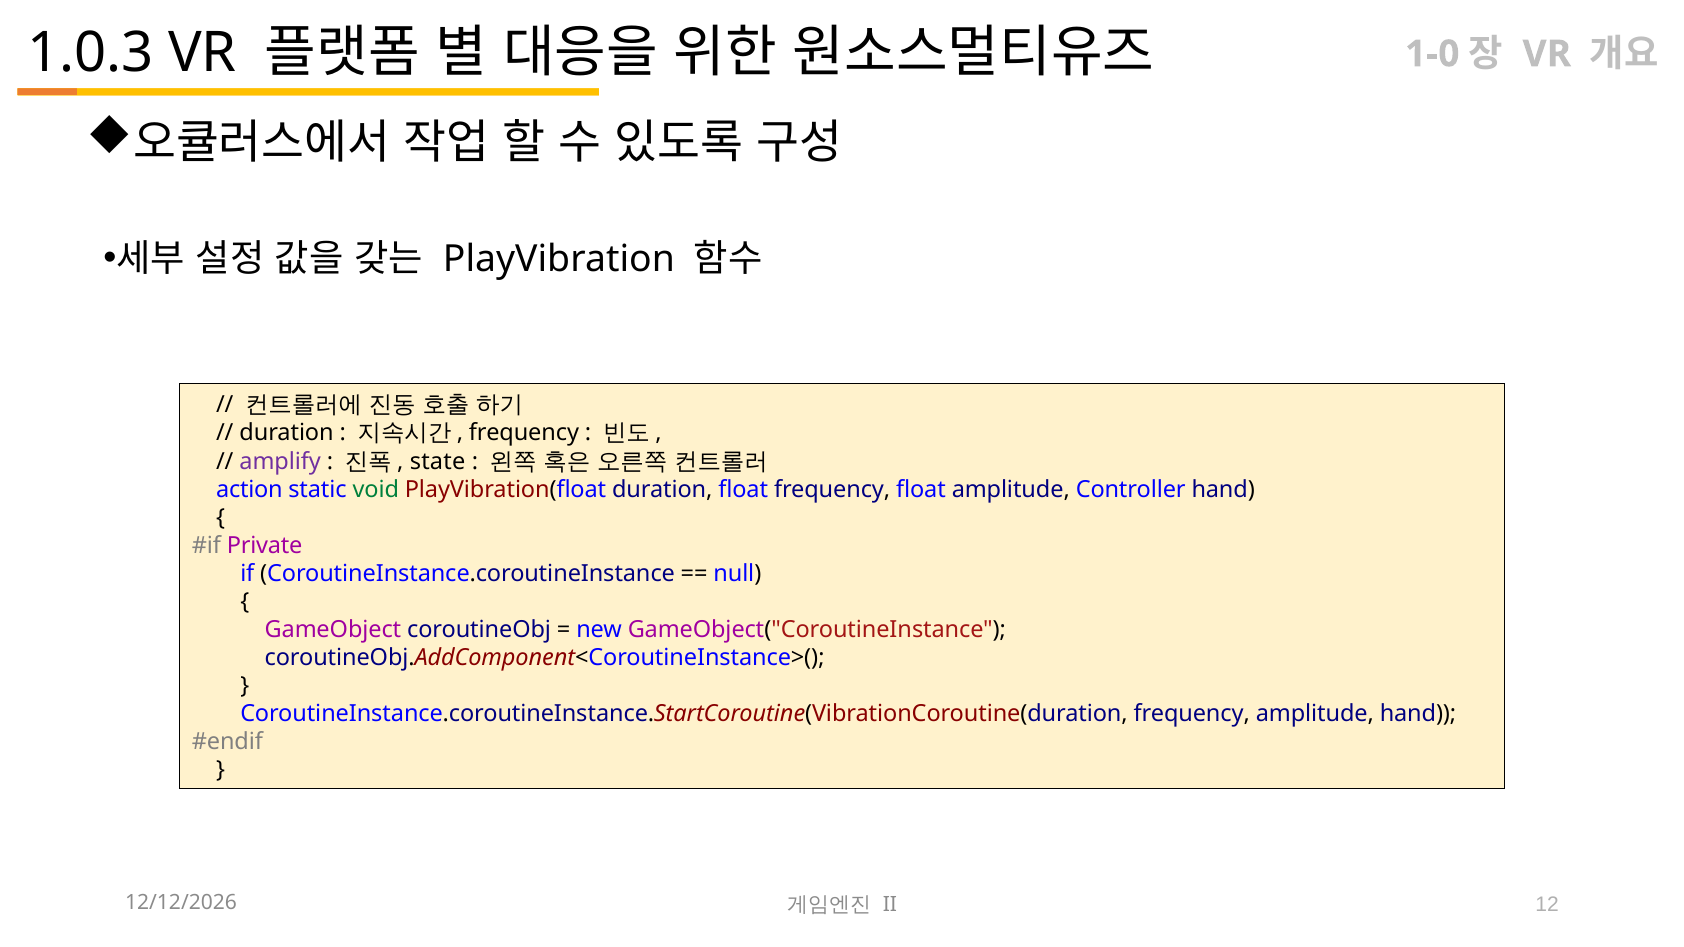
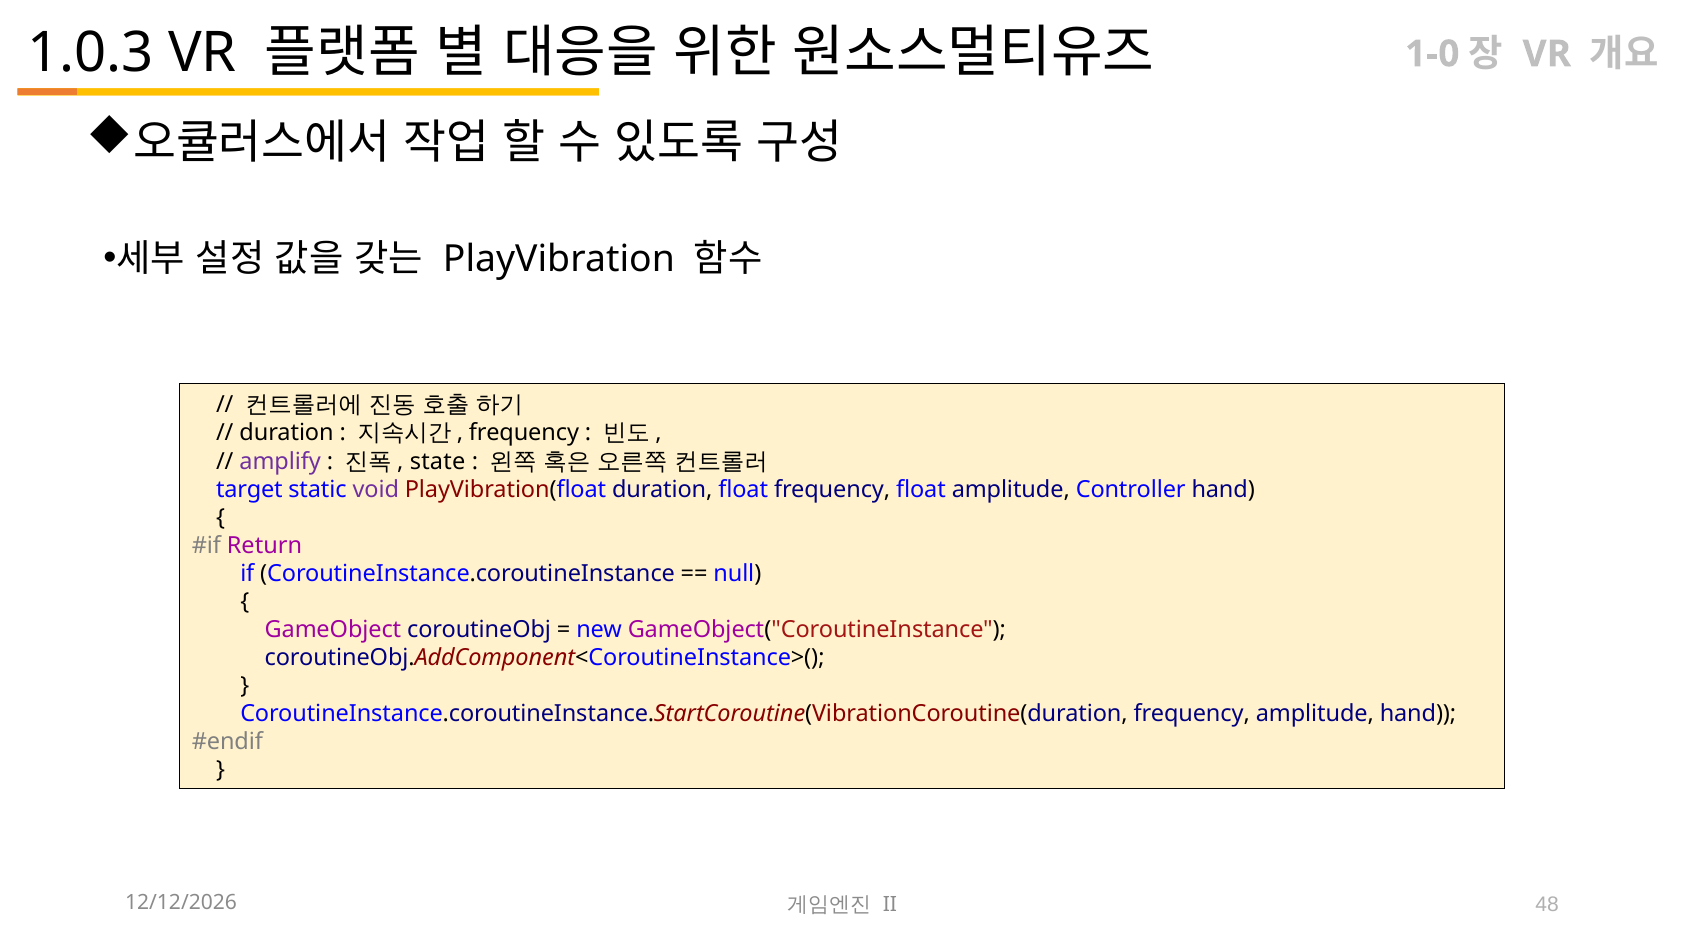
action: action -> target (249, 489)
void colour: green -> purple (376, 489)
Private: Private -> Return (265, 546)
12: 12 -> 48 (1547, 905)
